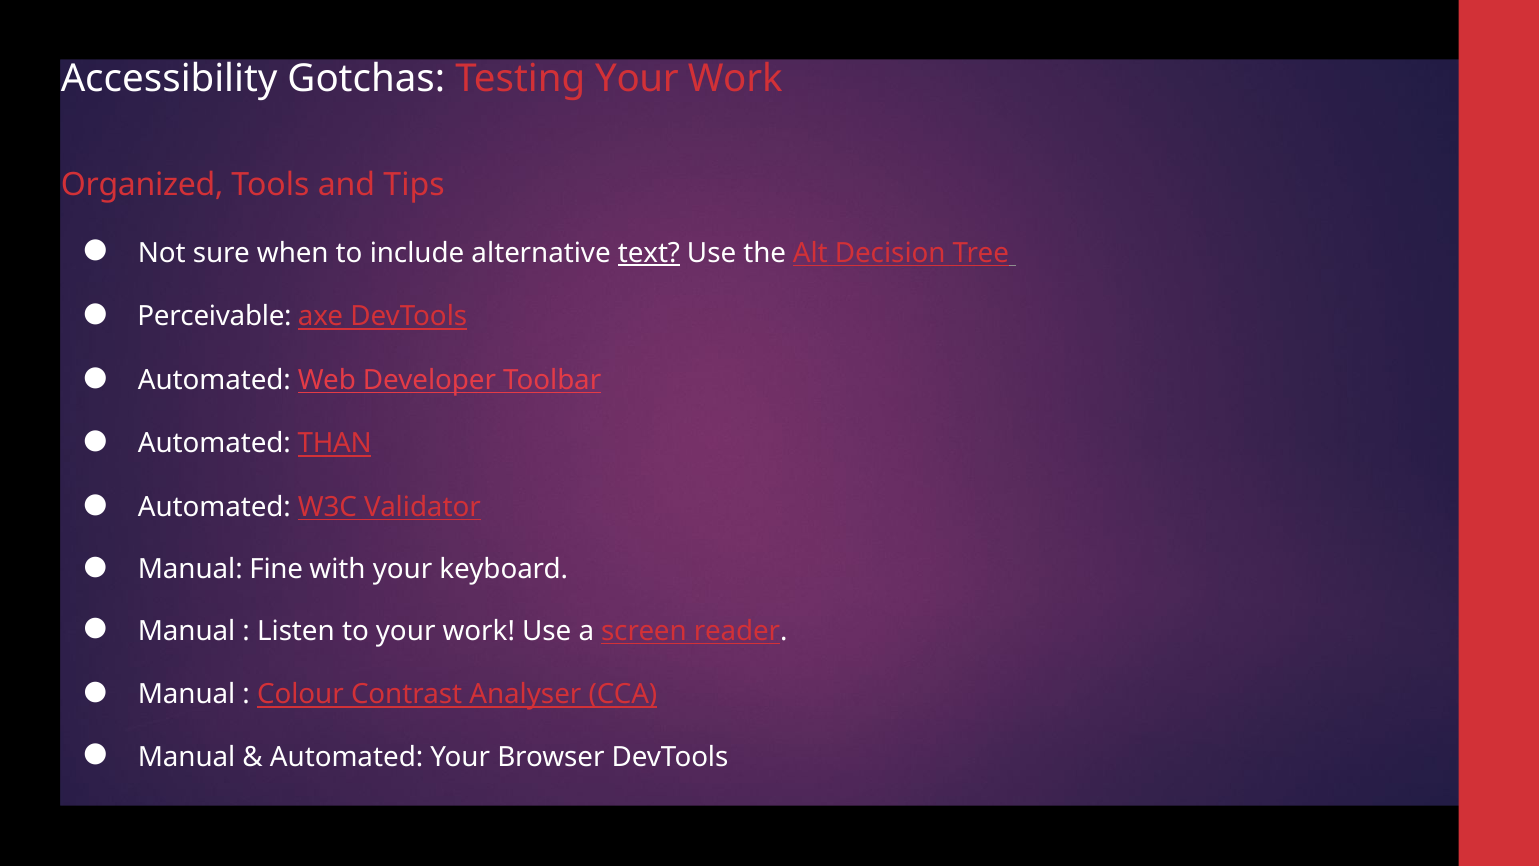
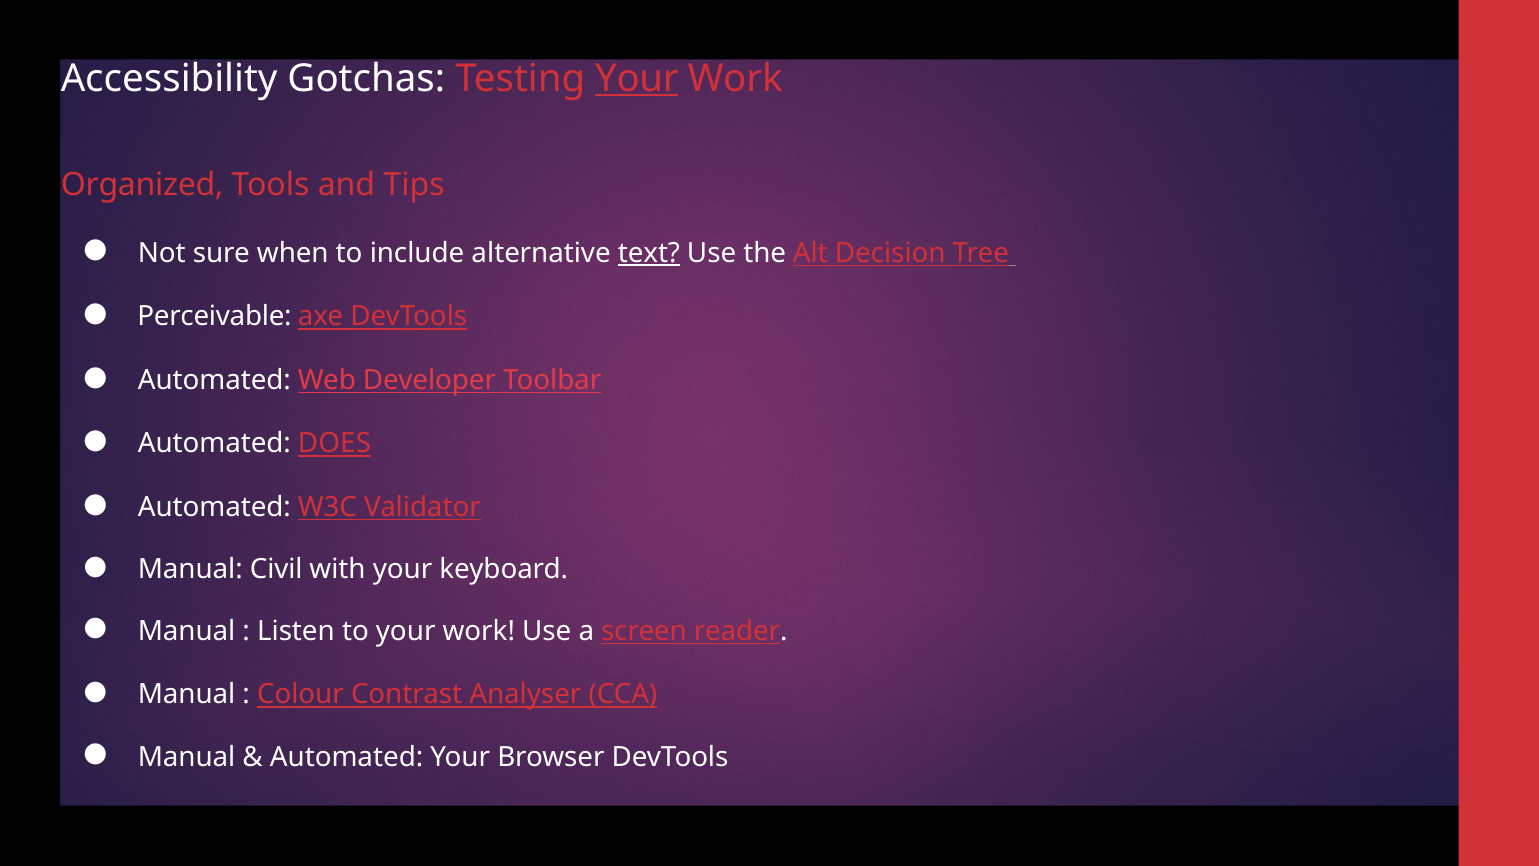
Your underline: none -> present (637, 78)
THAN: THAN -> DOES (334, 443)
Fine: Fine -> Civil (276, 569)
